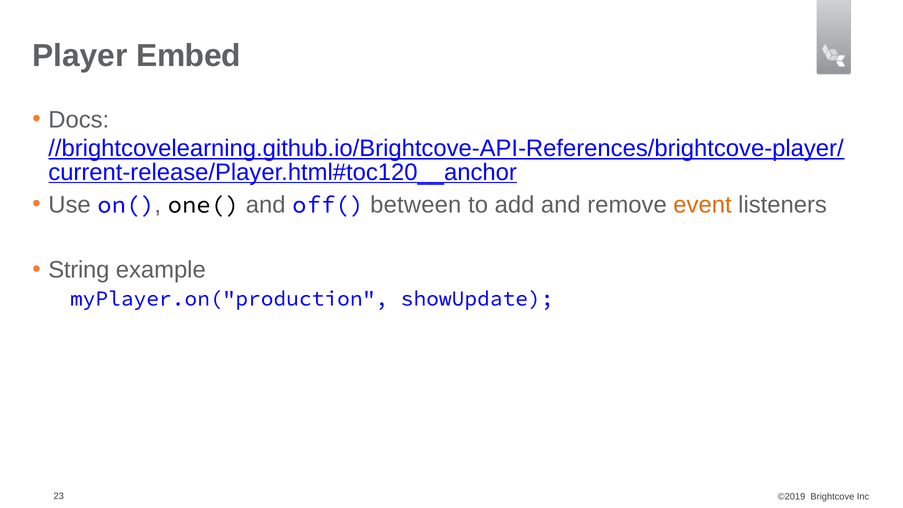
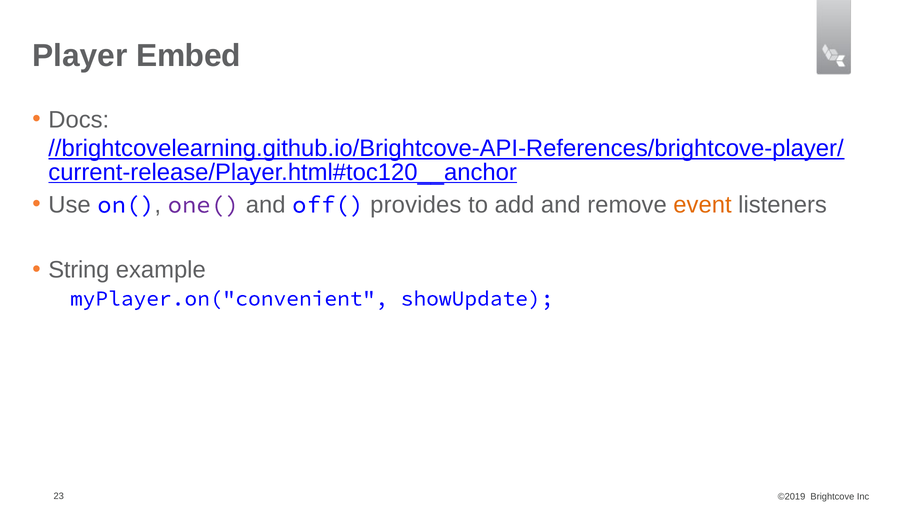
one( colour: black -> purple (203, 205)
between: between -> provides (416, 205)
myPlayer.on("production: myPlayer.on("production -> myPlayer.on("convenient (229, 298)
